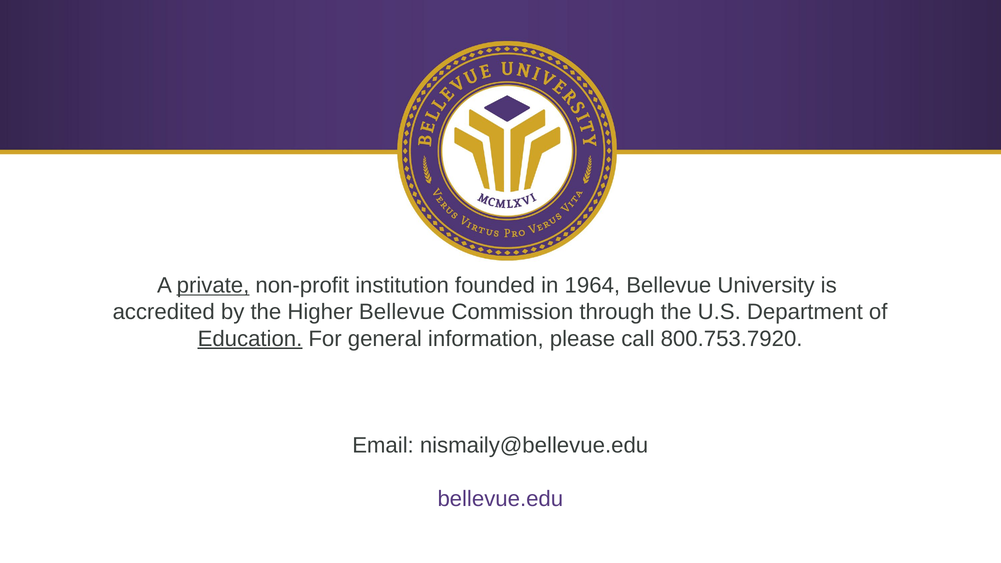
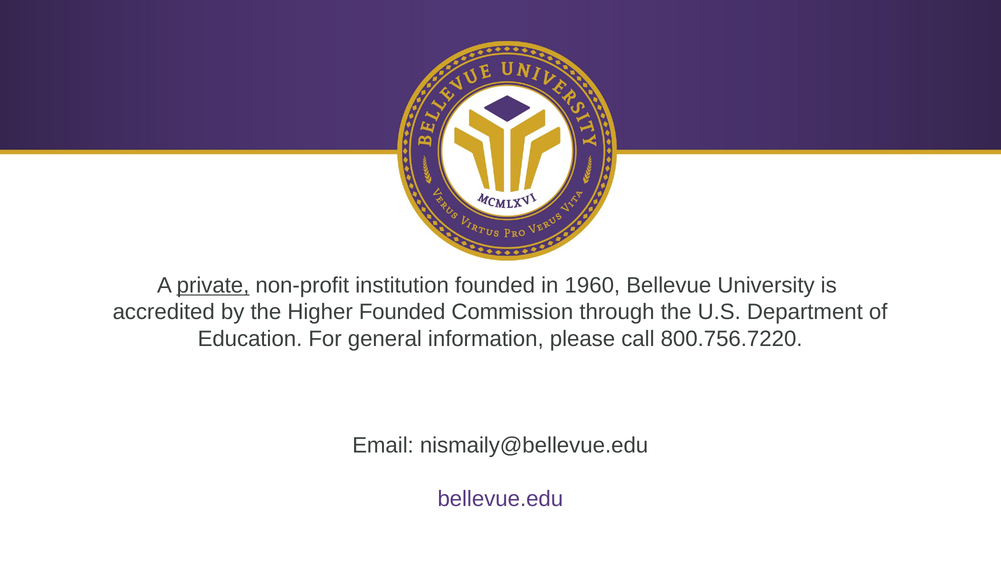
1964: 1964 -> 1960 (592, 286)
Higher Bellevue: Bellevue -> Founded (402, 312)
Education underline: present -> none (250, 339)
800.753.7920: 800.753.7920 -> 800.756.7220 (732, 339)
